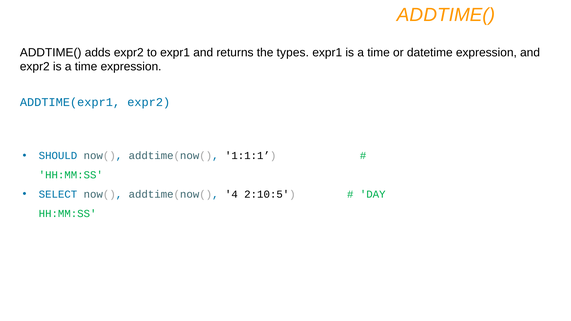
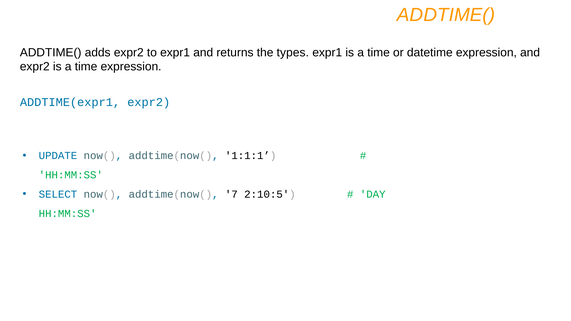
SHOULD: SHOULD -> UPDATE (58, 156)
4: 4 -> 7 (231, 194)
